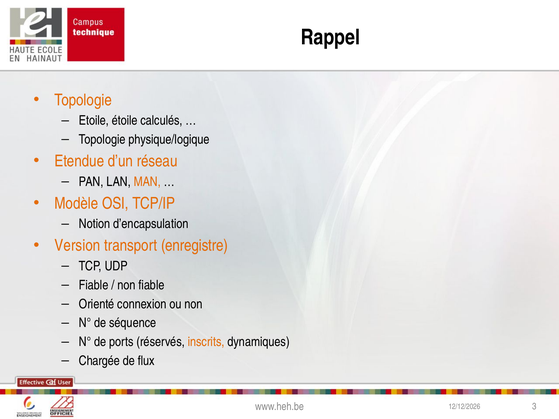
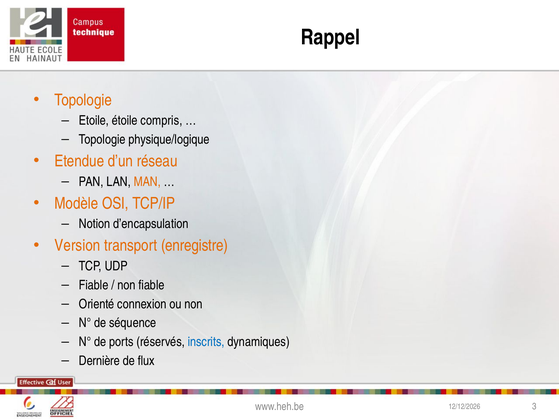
calculés: calculés -> compris (161, 121)
inscrits colour: orange -> blue (206, 342)
Chargée: Chargée -> Dernière (99, 361)
